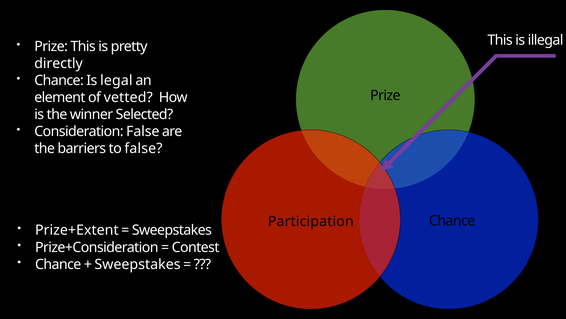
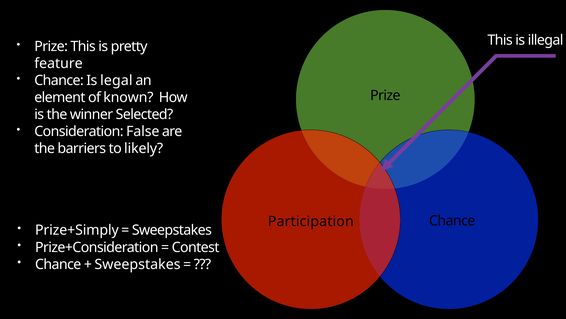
directly: directly -> feature (58, 63)
vetted: vetted -> known (128, 97)
to false: false -> likely (144, 148)
Prize+Extent: Prize+Extent -> Prize+Simply (77, 230)
